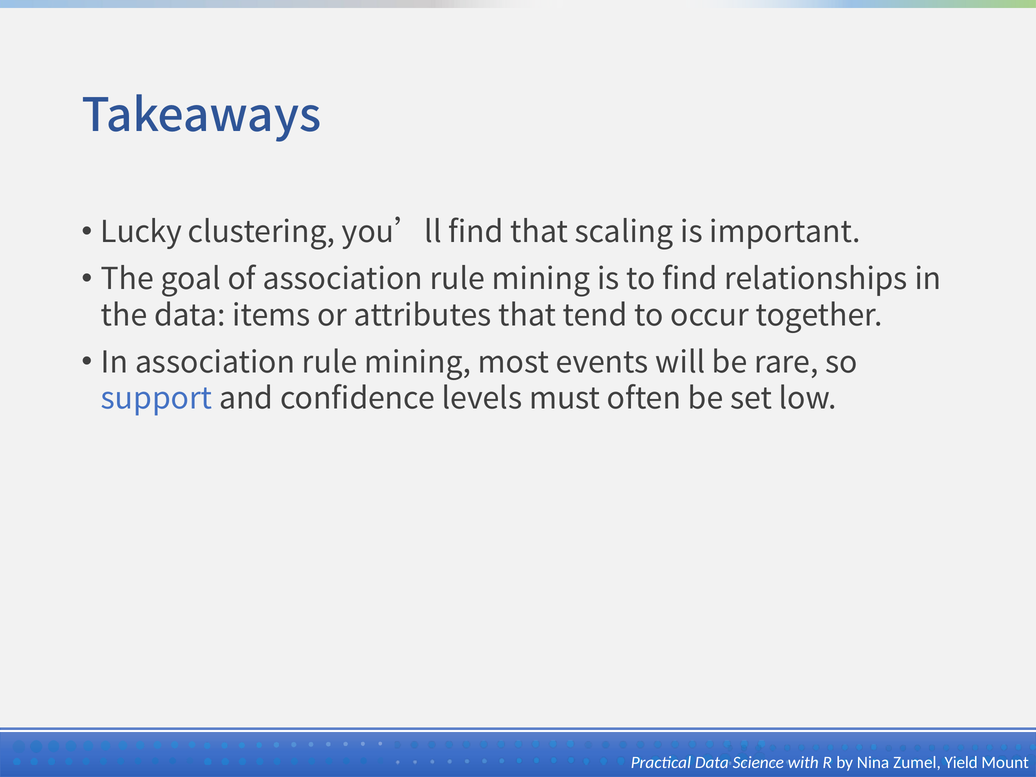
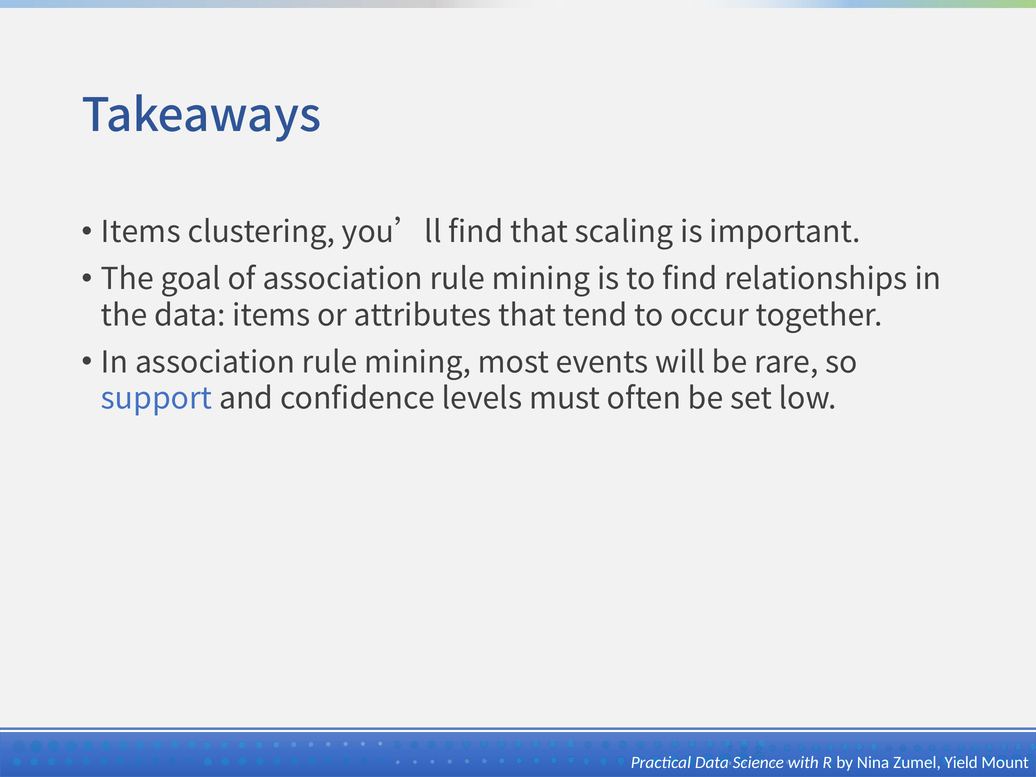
Lucky: Lucky -> Items (141, 232)
